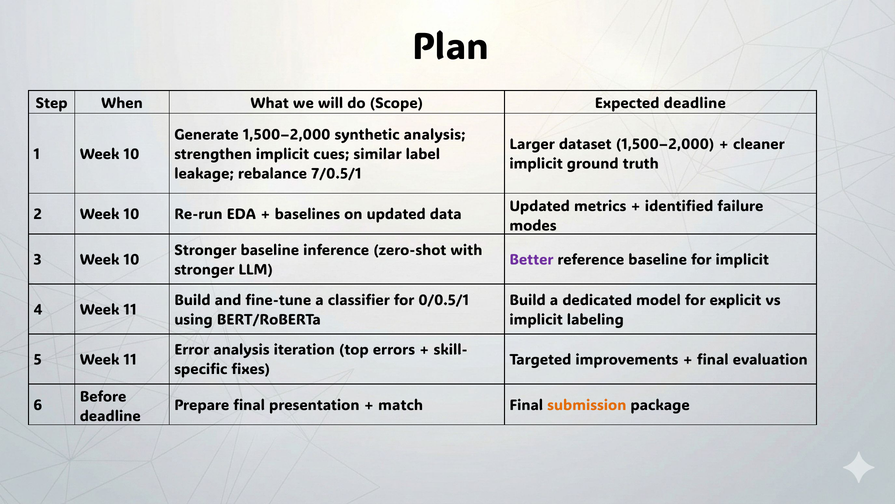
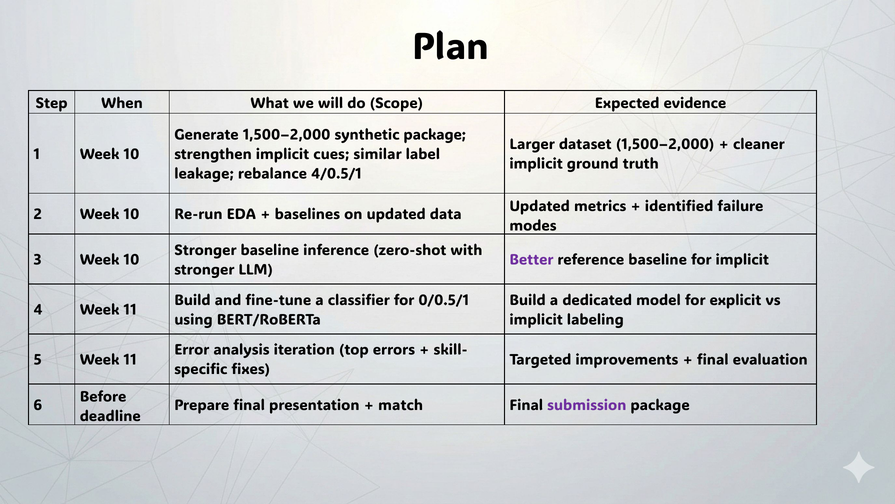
Expected deadline: deadline -> evidence (695, 103)
synthetic analysis: analysis -> package (435, 135)
7/0.5/1: 7/0.5/1 -> 4/0.5/1 (336, 173)
submission colour: orange -> purple (587, 405)
